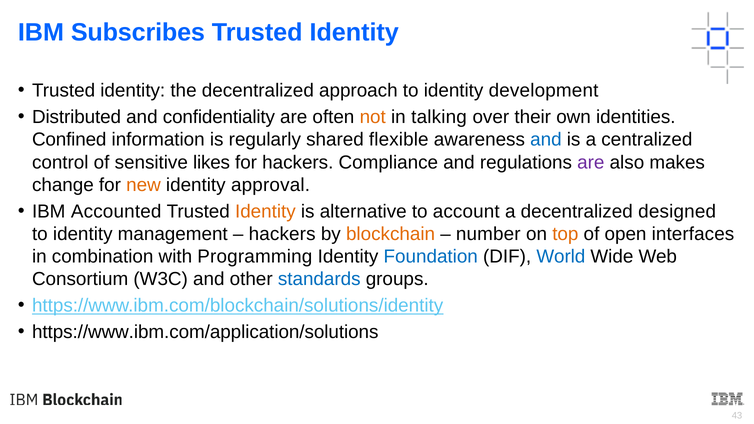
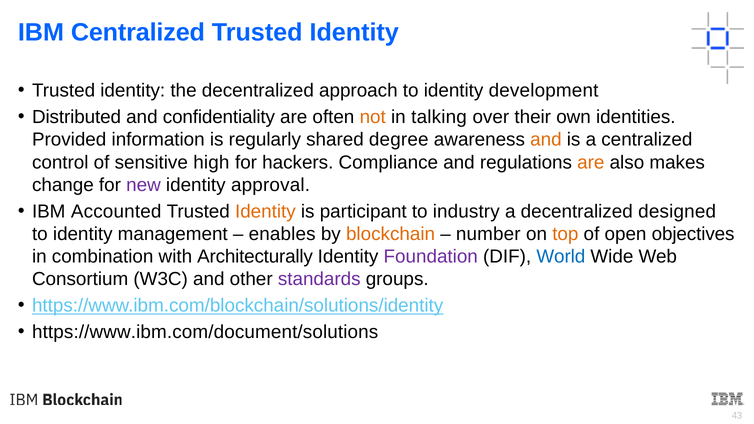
IBM Subscribes: Subscribes -> Centralized (138, 33)
Confined: Confined -> Provided (69, 140)
flexible: flexible -> degree (399, 140)
and colour: blue -> orange (546, 140)
likes: likes -> high (211, 162)
are colour: purple -> orange (591, 162)
new colour: orange -> purple (143, 185)
alternative: alternative -> participant (363, 211)
account: account -> industry (466, 211)
hackers: hackers -> enables (282, 234)
interfaces: interfaces -> objectives (693, 234)
Programming: Programming -> Architecturally (255, 257)
Foundation colour: blue -> purple (431, 257)
standards colour: blue -> purple (319, 279)
https://www.ibm.com/application/solutions: https://www.ibm.com/application/solutions -> https://www.ibm.com/document/solutions (205, 332)
